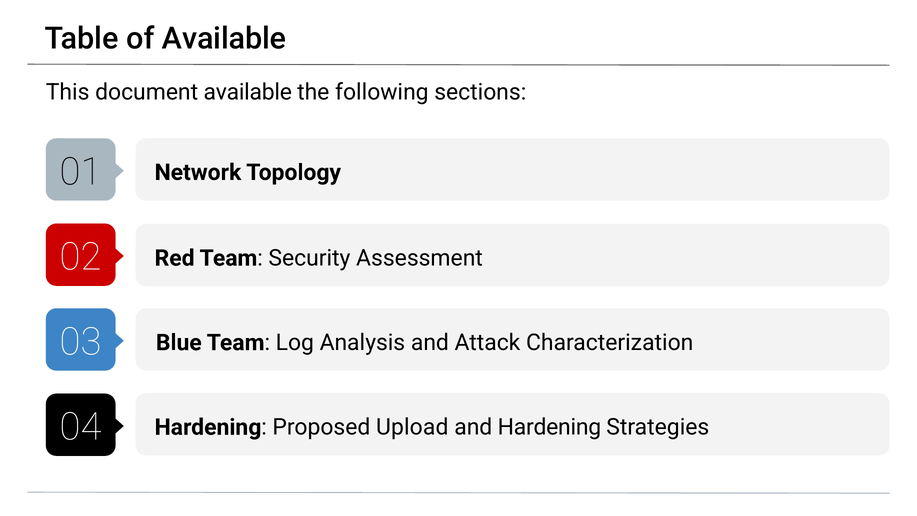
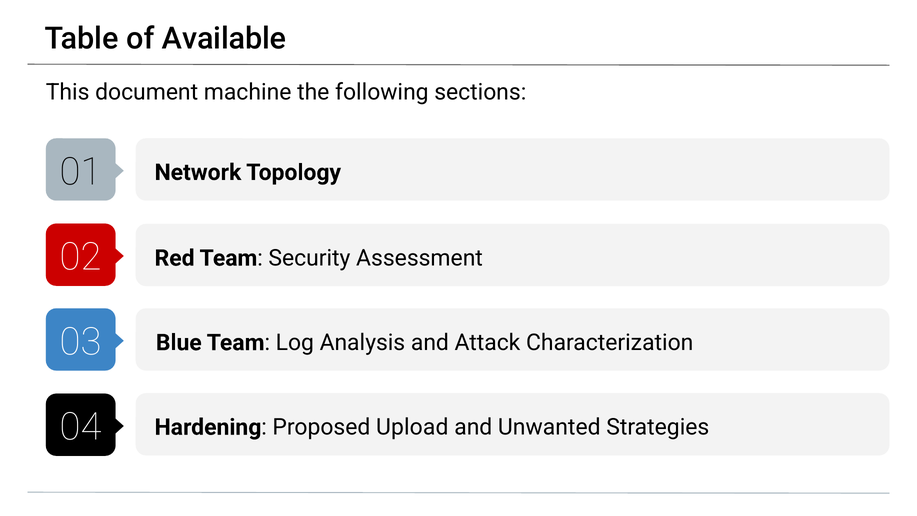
document available: available -> machine (248, 92)
and Hardening: Hardening -> Unwanted (549, 427)
